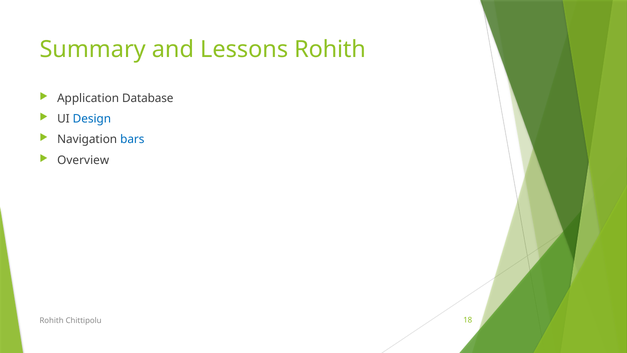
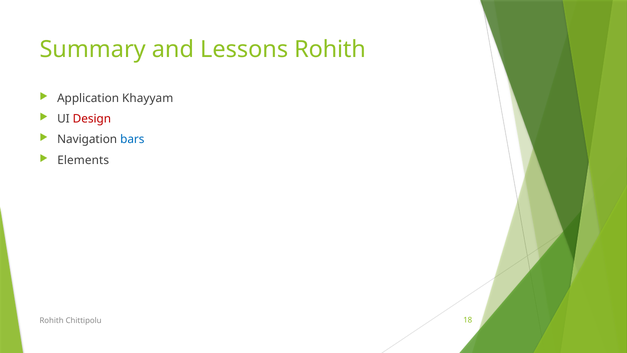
Database: Database -> Khayyam (148, 98)
Design colour: blue -> red (92, 119)
Overview: Overview -> Elements (83, 160)
